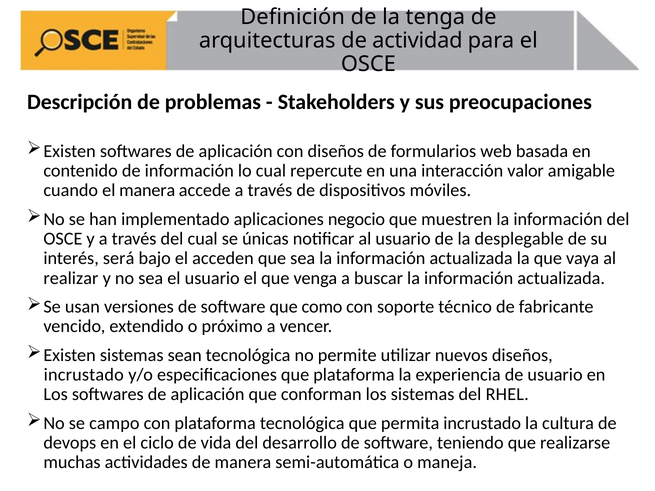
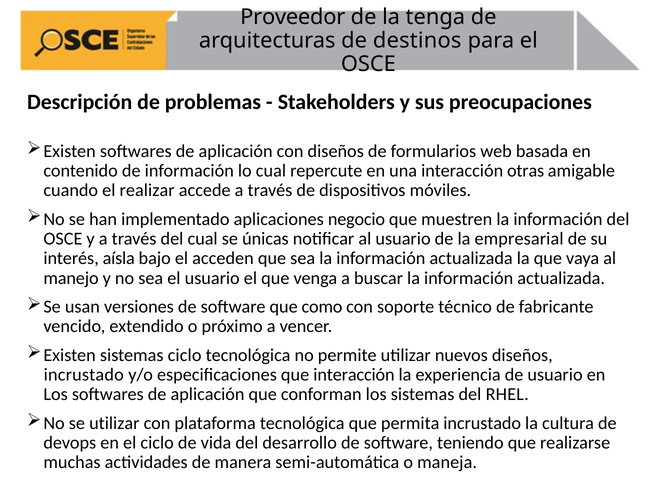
Definición: Definición -> Proveedor (293, 17)
actividad: actividad -> destinos (417, 40)
valor: valor -> otras (526, 171)
el manera: manera -> realizar (147, 190)
desplegable: desplegable -> empresarial (519, 239)
será: será -> aísla (119, 259)
realizar: realizar -> manejo (71, 278)
sistemas sean: sean -> ciclo (185, 355)
que plataforma: plataforma -> interacción (354, 375)
se campo: campo -> utilizar (114, 423)
